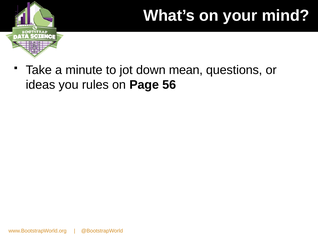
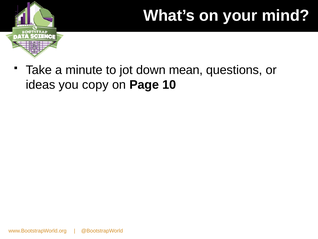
rules: rules -> copy (95, 85)
56: 56 -> 10 (169, 85)
